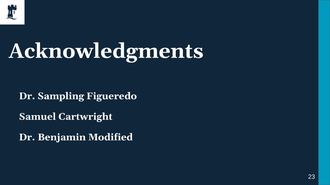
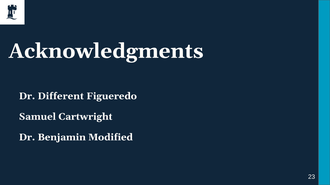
Sampling: Sampling -> Different (61, 96)
